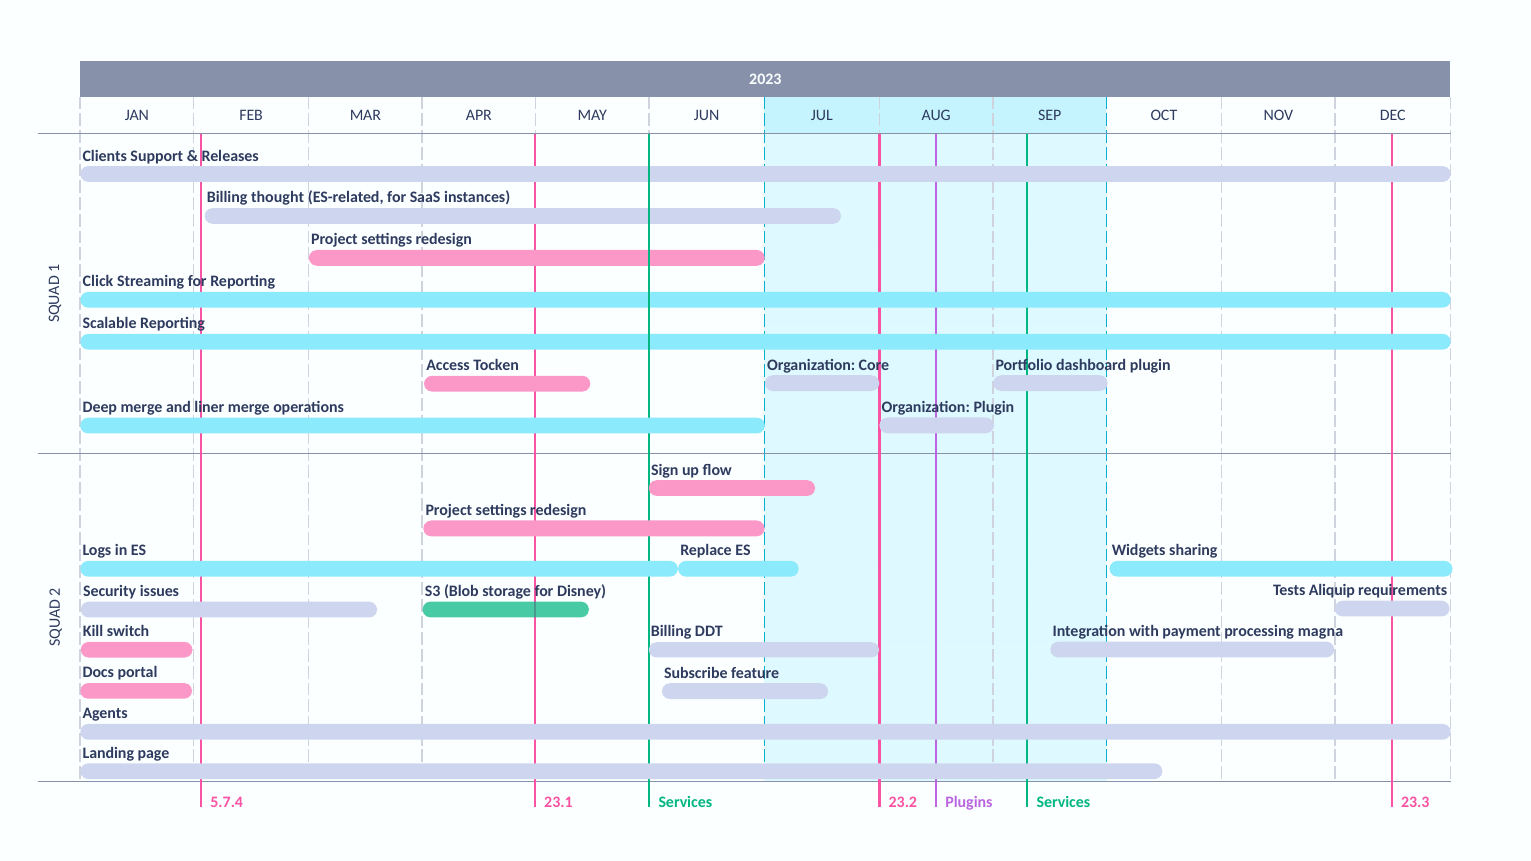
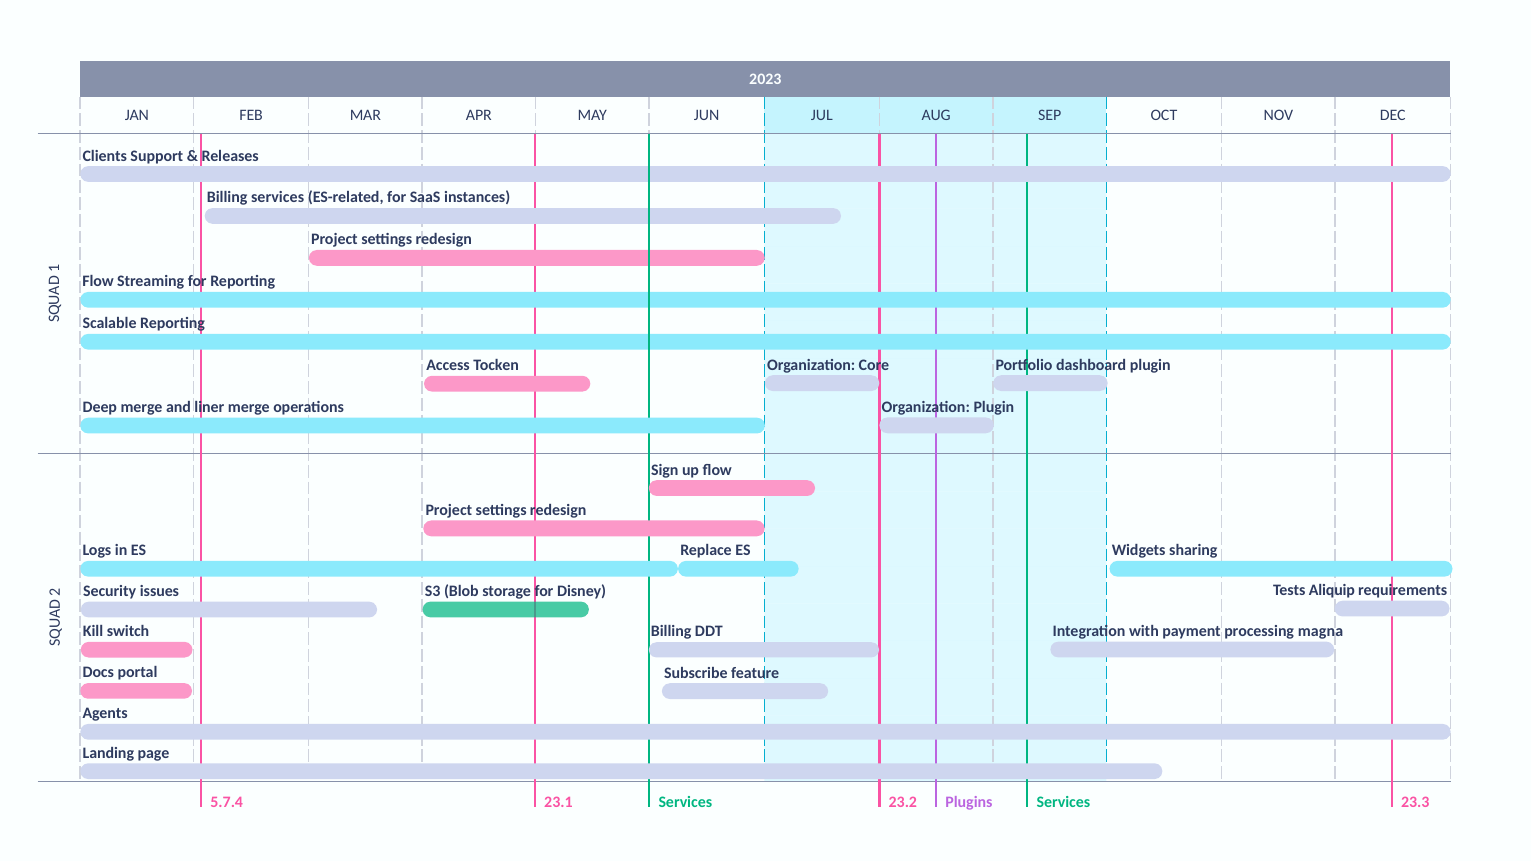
Billing thought: thought -> services (278, 198)
Click: Click -> Flow (98, 282)
